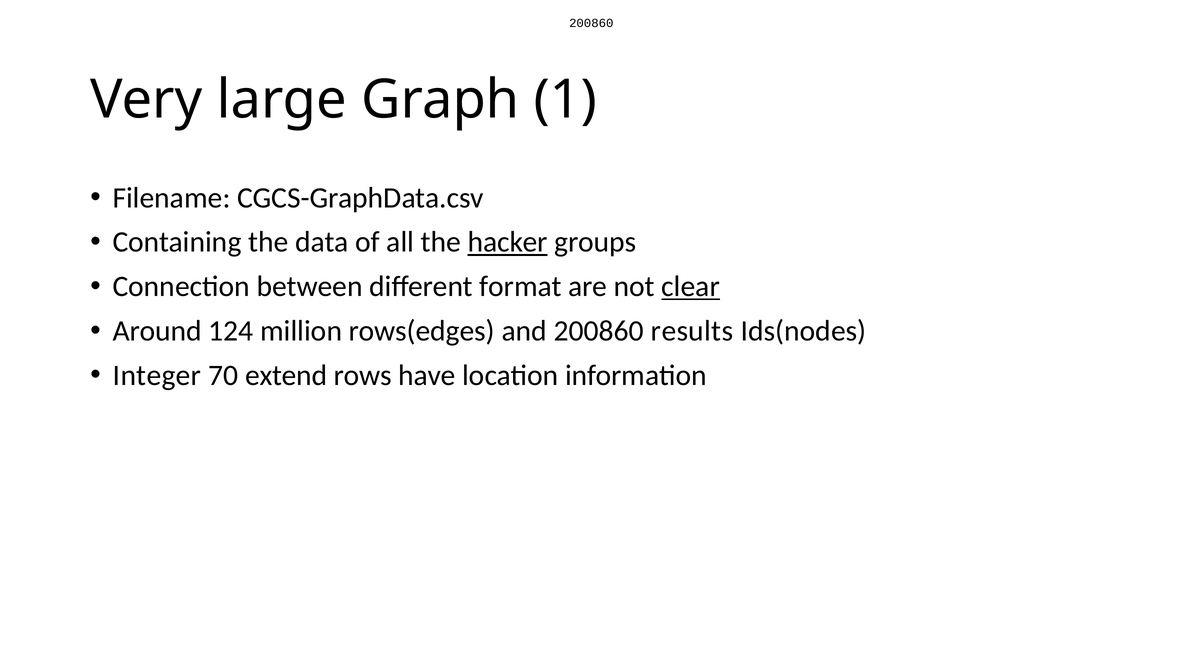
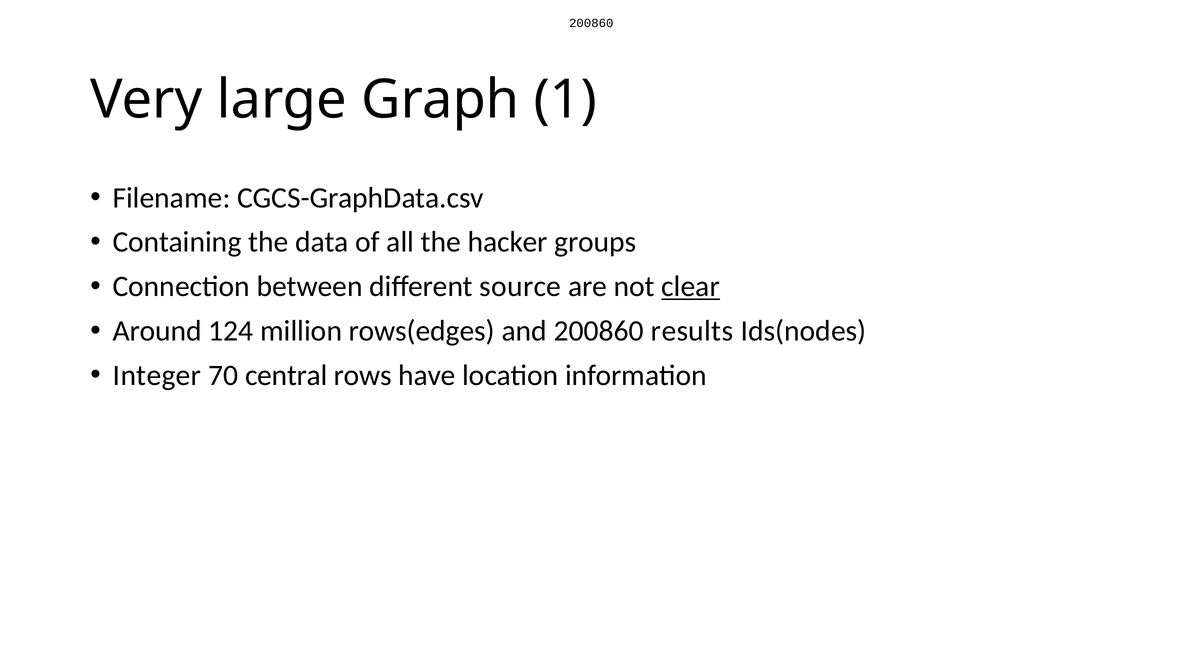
hacker underline: present -> none (508, 242)
format: format -> source (520, 286)
extend: extend -> central (286, 375)
